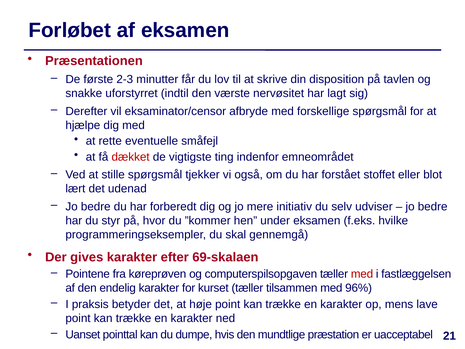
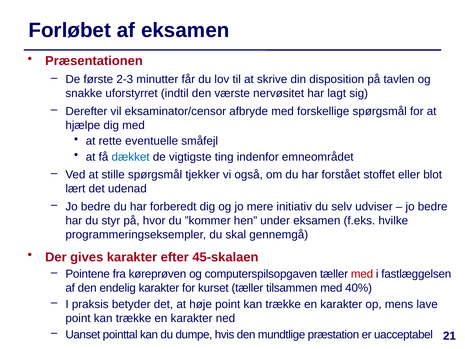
dækket colour: red -> blue (131, 157)
69-skalaen: 69-skalaen -> 45-skalaen (225, 257)
96%: 96% -> 40% (359, 288)
